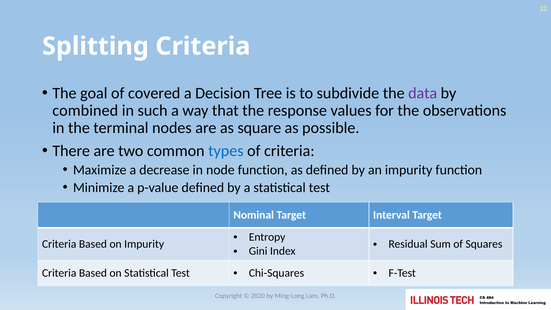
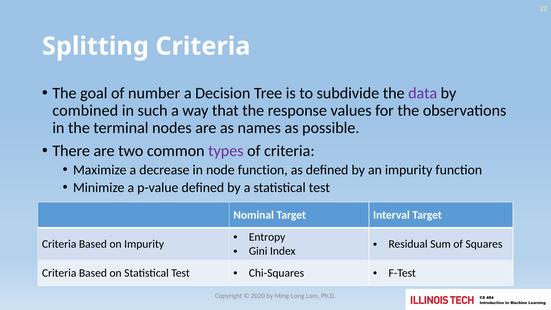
covered: covered -> number (154, 93)
square: square -> names (259, 128)
types colour: blue -> purple (226, 151)
